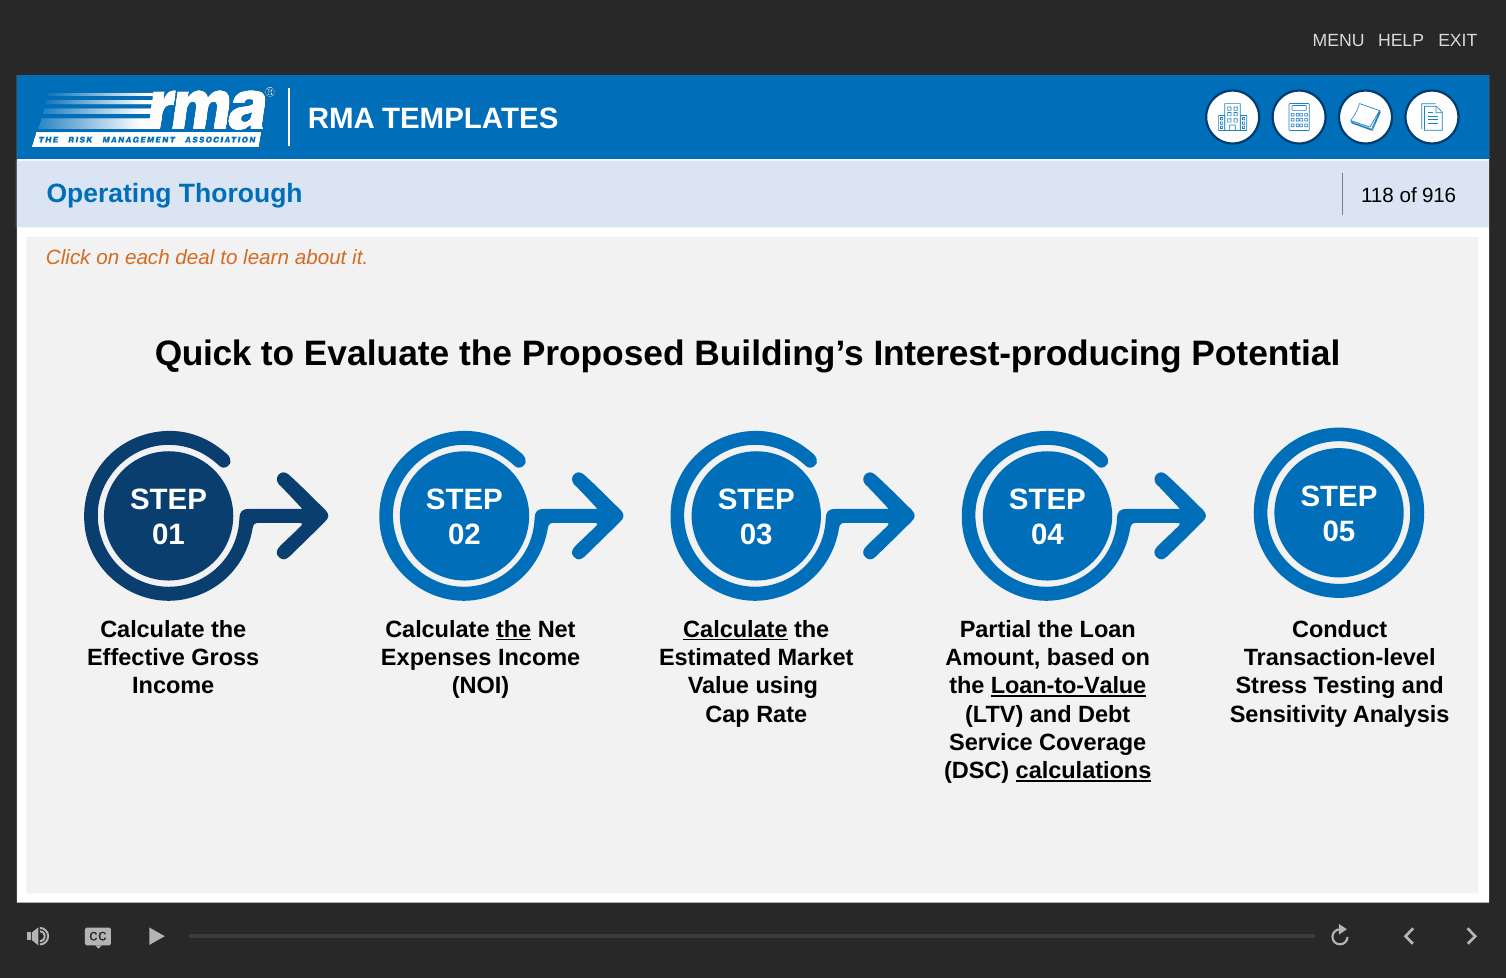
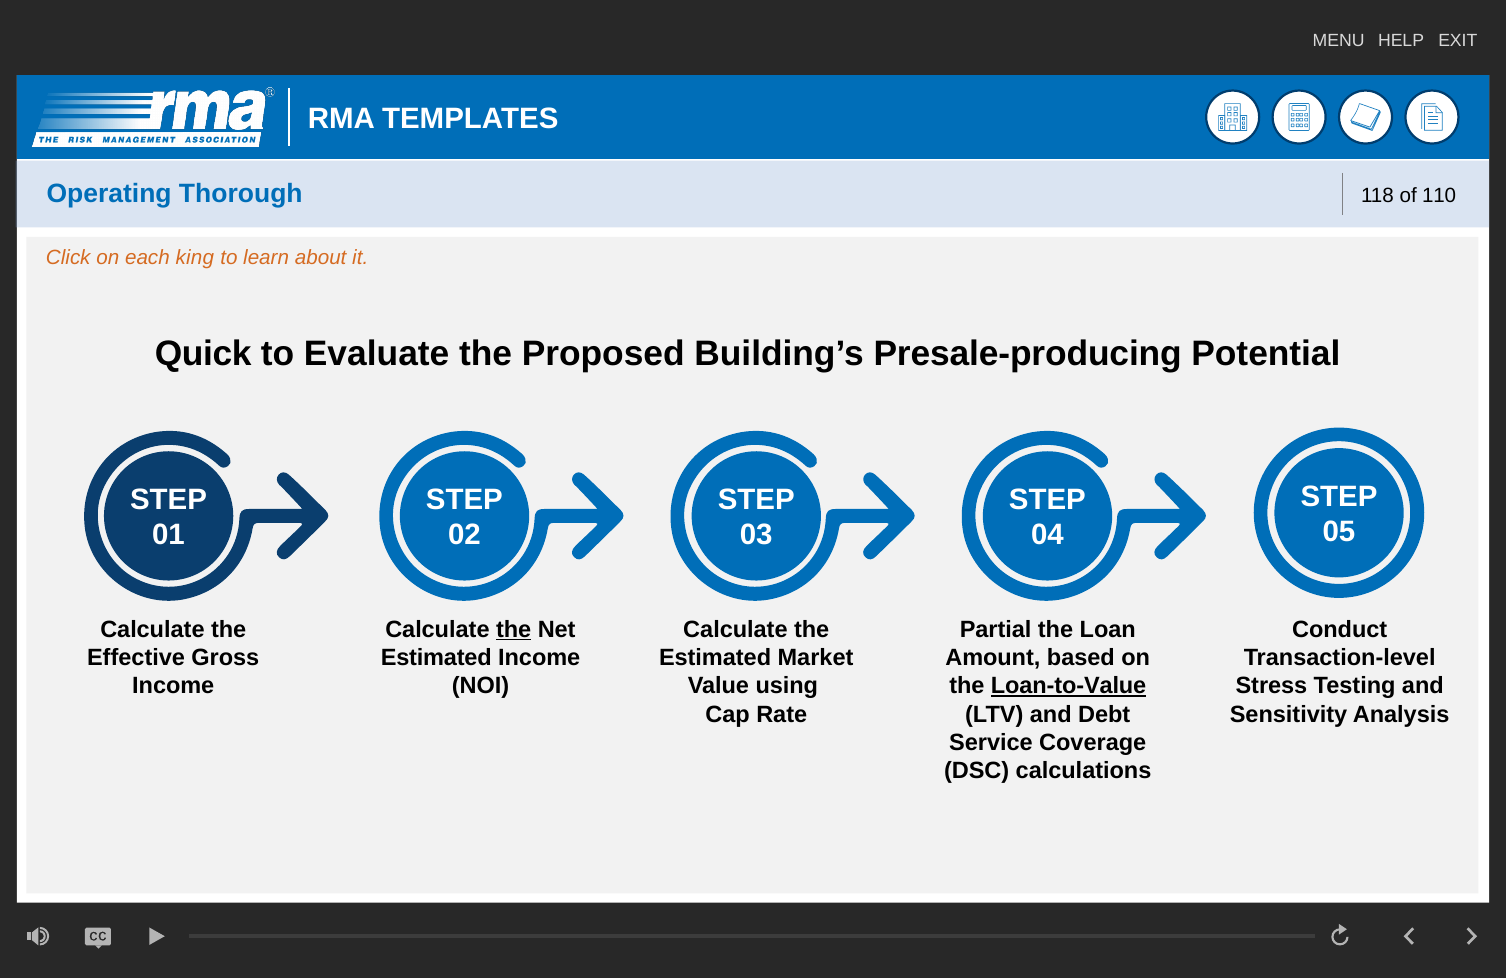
916: 916 -> 110 (1439, 195)
deal: deal -> king (195, 257)
Interest-producing: Interest-producing -> Presale-producing (1028, 354)
Calculate underline: present -> none (735, 630)
Expenses: Expenses -> Estimated (436, 658)
calculations underline: present -> none (1084, 771)
